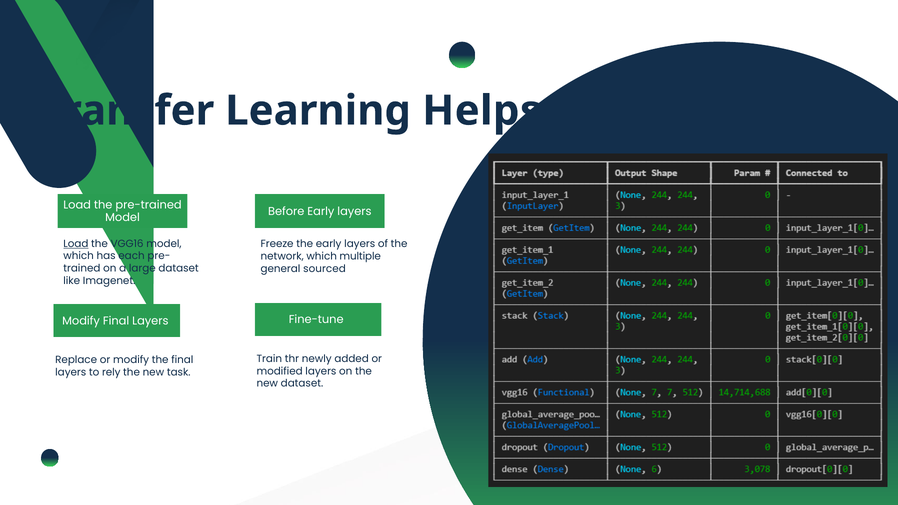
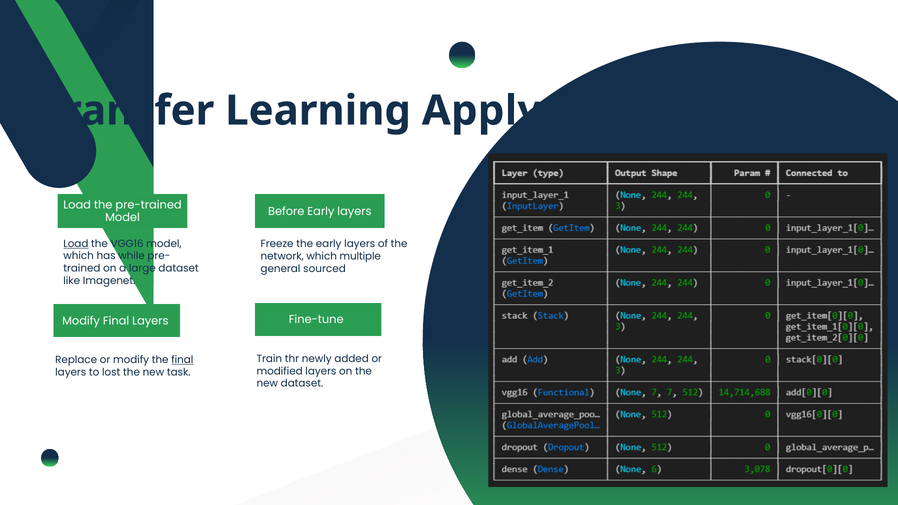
Helps: Helps -> Apply (482, 111)
each: each -> while (132, 256)
final underline: none -> present (182, 360)
rely: rely -> lost (111, 372)
